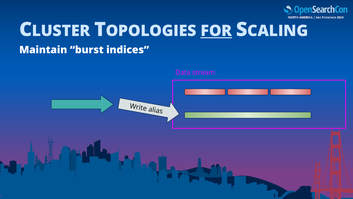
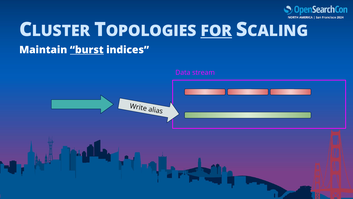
burst underline: none -> present (87, 50)
